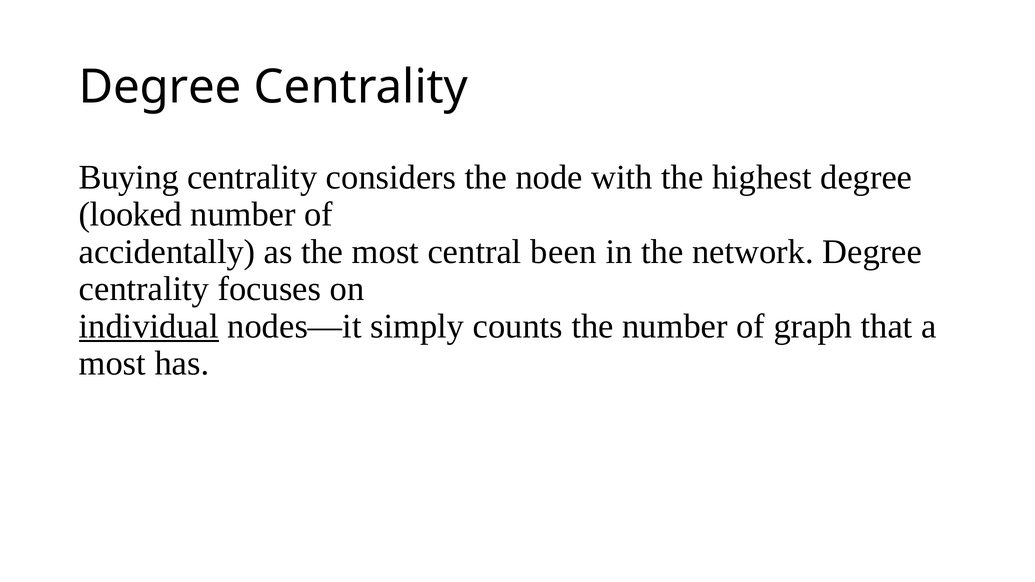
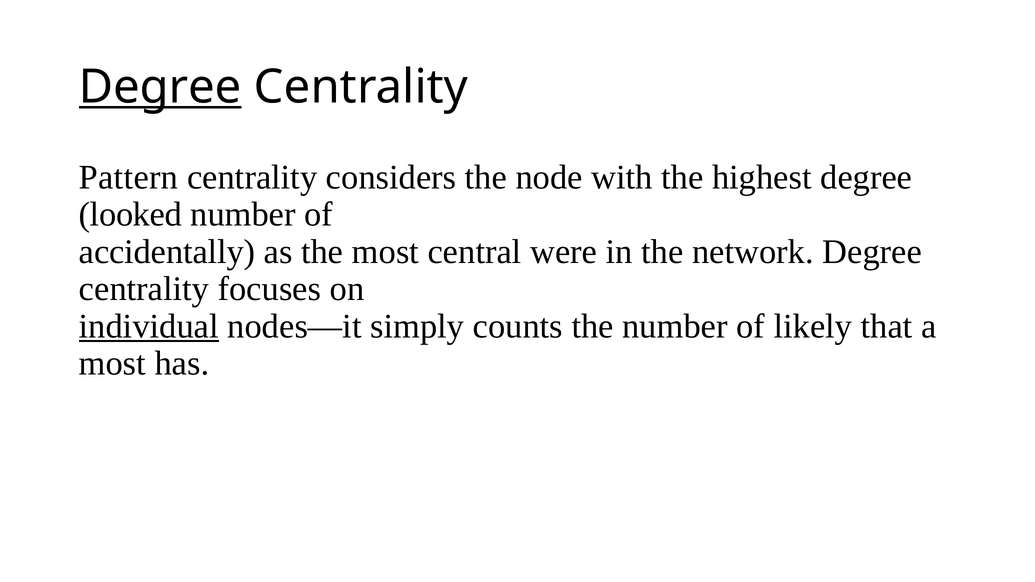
Degree underline: none -> present (160, 87)
Buying: Buying -> Pattern (129, 177)
been: been -> were (564, 252)
graph: graph -> likely (813, 326)
